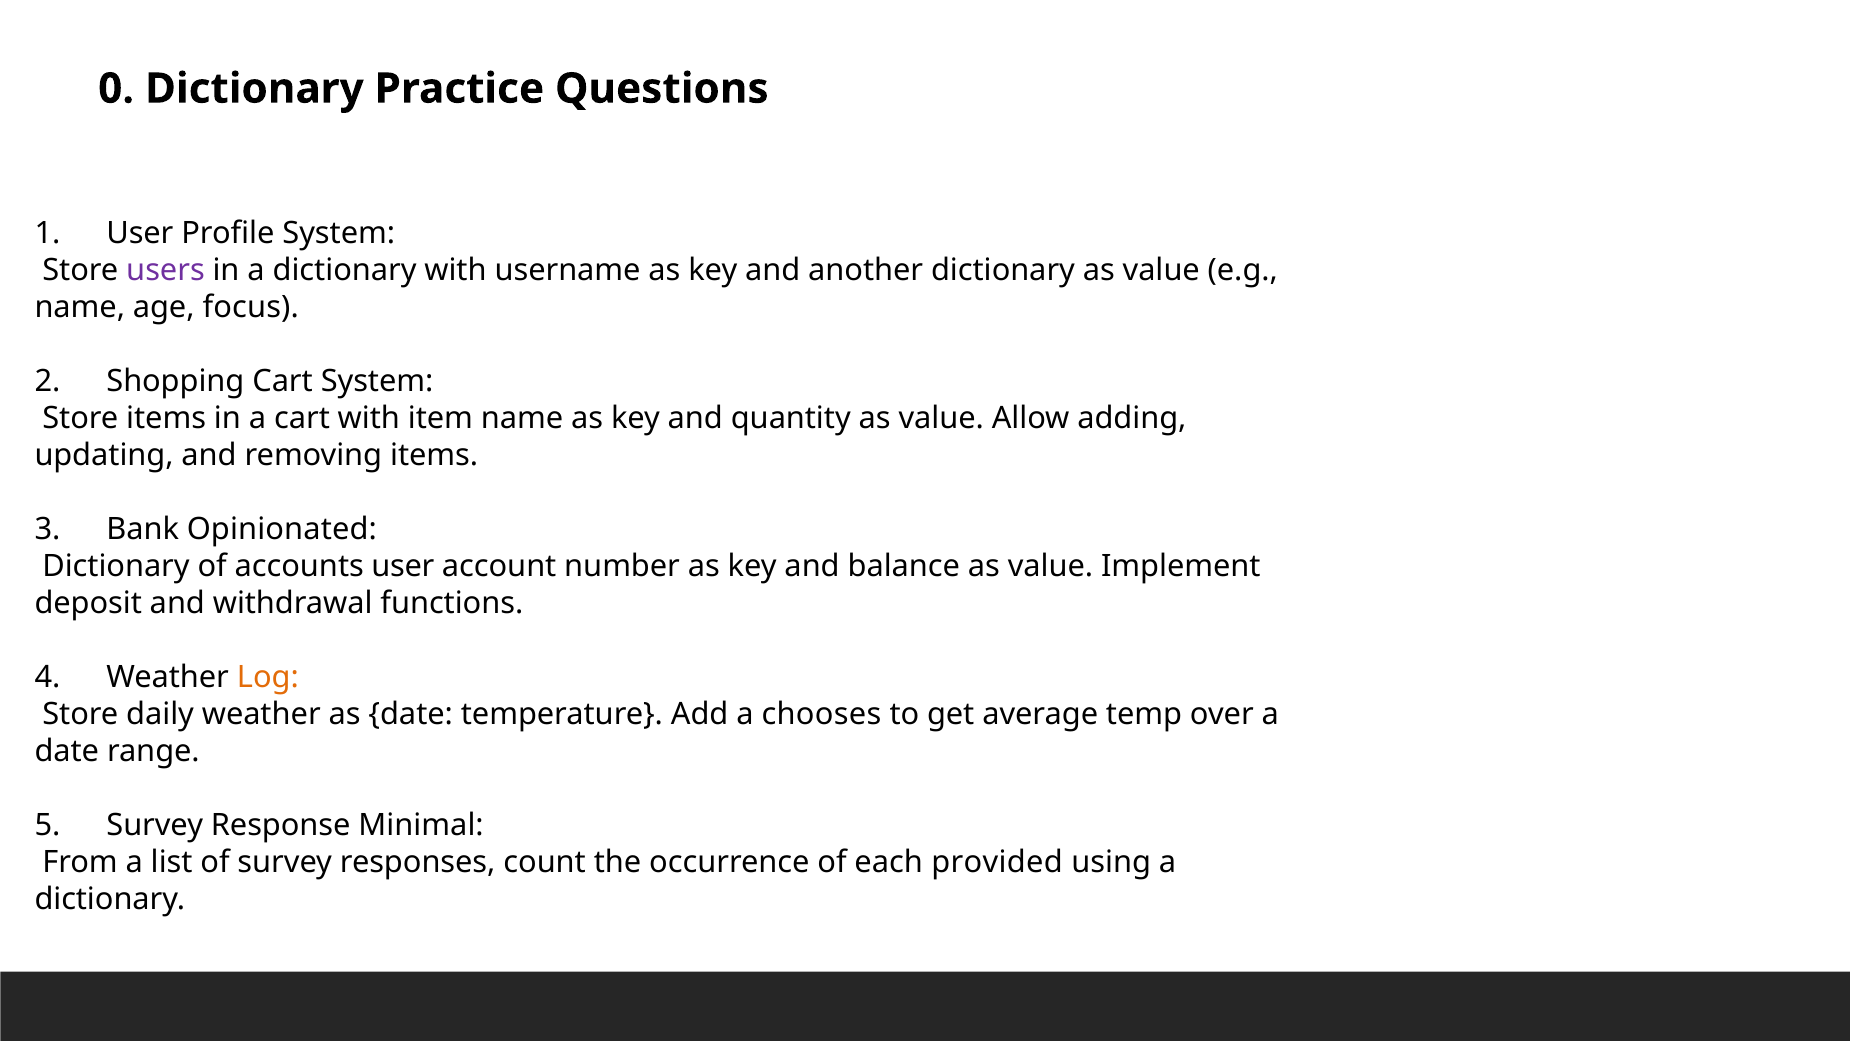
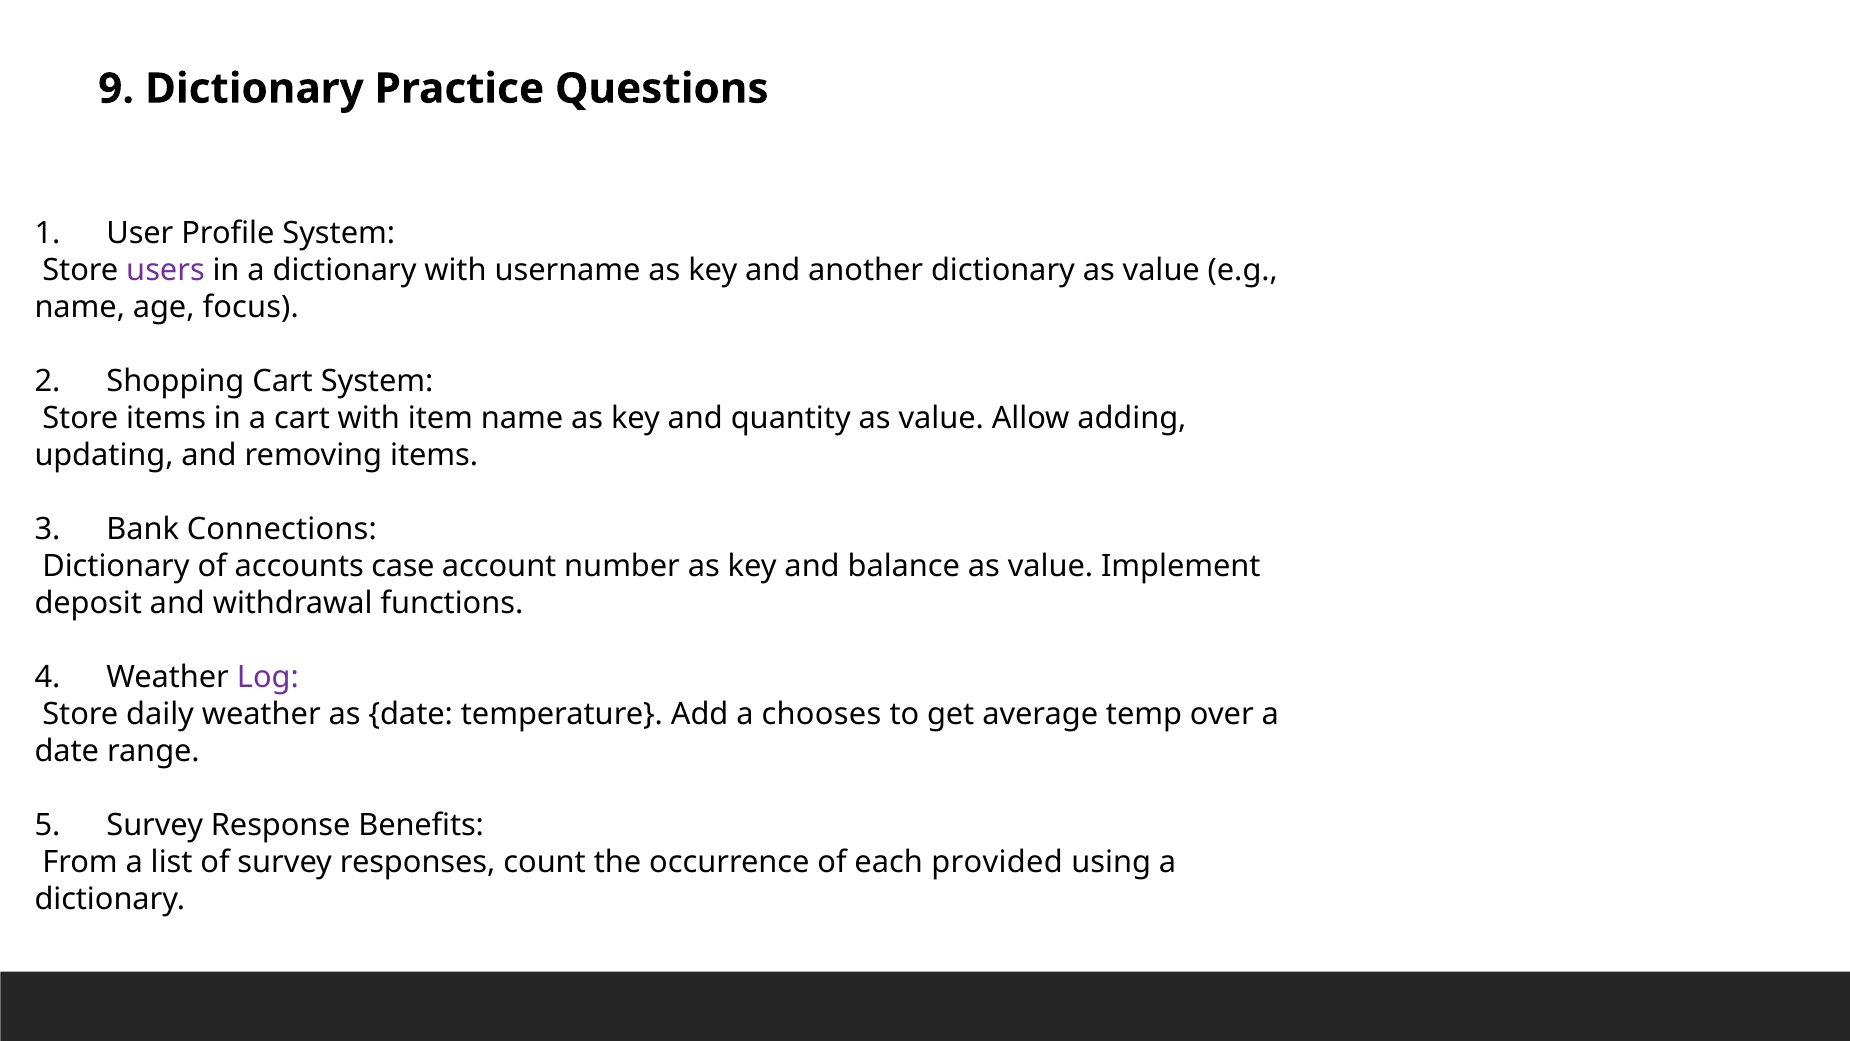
0: 0 -> 9 (116, 89)
Opinionated: Opinionated -> Connections (282, 529)
accounts user: user -> case (403, 566)
Log colour: orange -> purple (268, 677)
Minimal: Minimal -> Benefits (421, 825)
